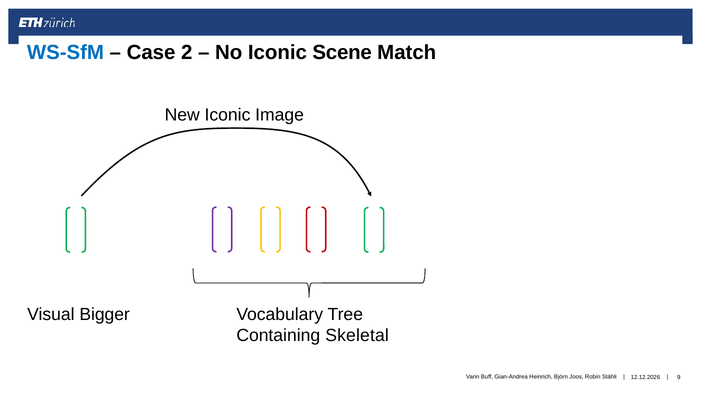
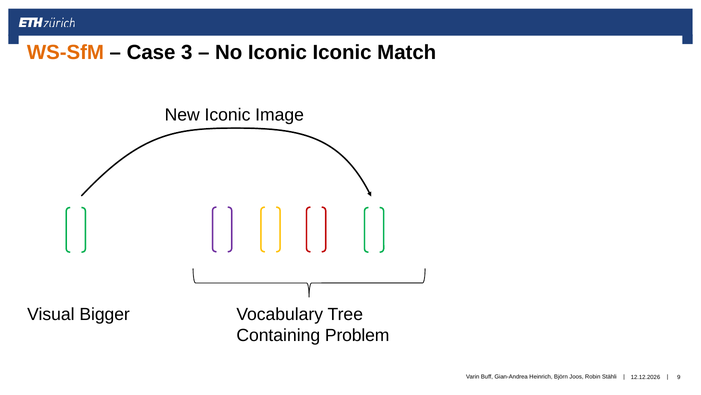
WS-SfM colour: blue -> orange (65, 53)
2: 2 -> 3 (187, 53)
Iconic Scene: Scene -> Iconic (342, 53)
Skeletal: Skeletal -> Problem (357, 335)
